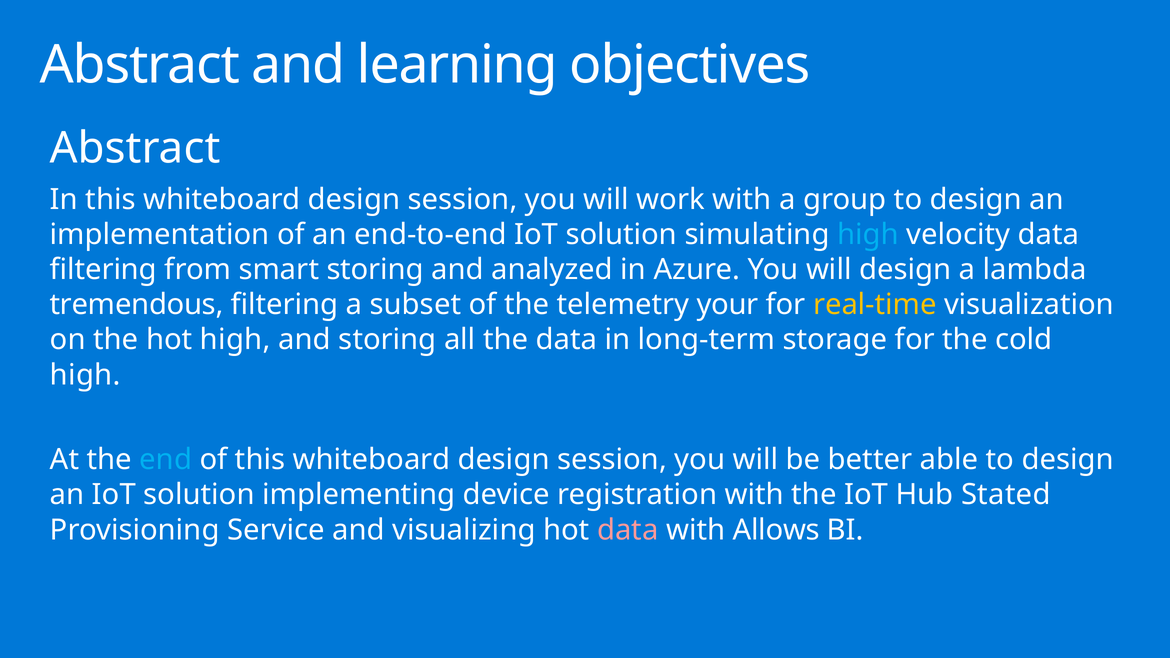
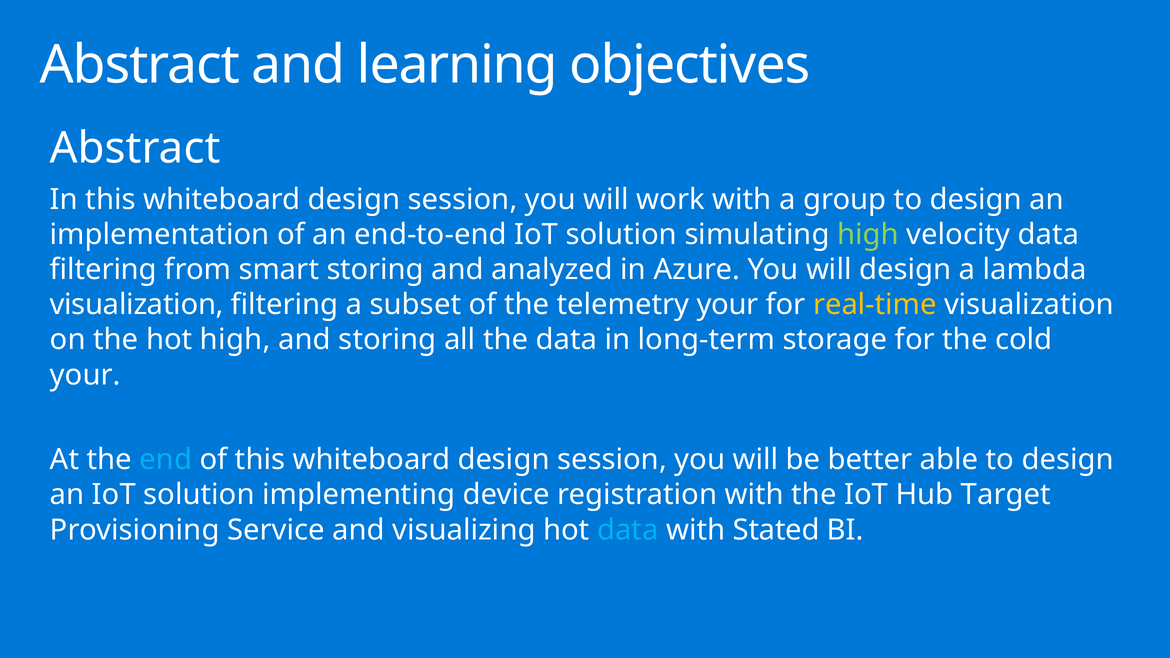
high colour: light blue -> light green (868, 235)
tremendous: tremendous -> visualization (137, 305)
high: high -> your (85, 375)
Stated: Stated -> Target (1006, 495)
data colour: pink -> light blue (628, 530)
Allows: Allows -> Stated (776, 530)
